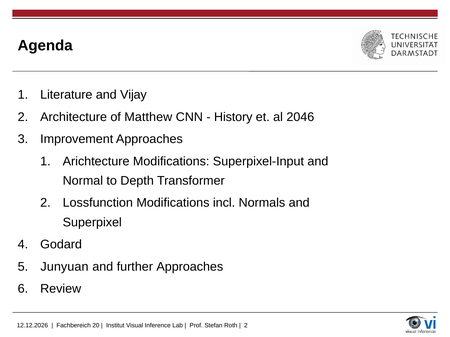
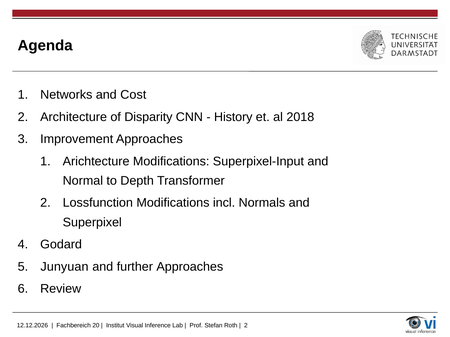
Literature: Literature -> Networks (66, 95)
Vijay: Vijay -> Cost (133, 95)
Matthew: Matthew -> Disparity (148, 117)
2046: 2046 -> 2018 (300, 117)
